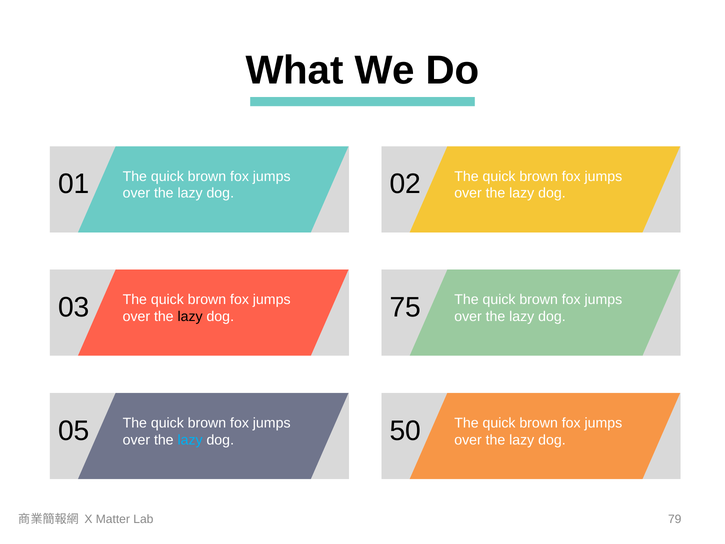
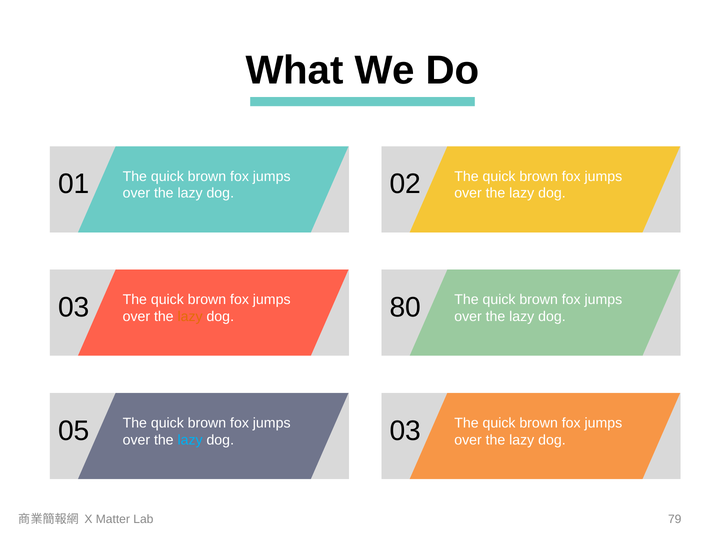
lazy colour: black -> orange (190, 316)
75: 75 -> 80 (405, 307)
50: 50 -> 03 (405, 431)
